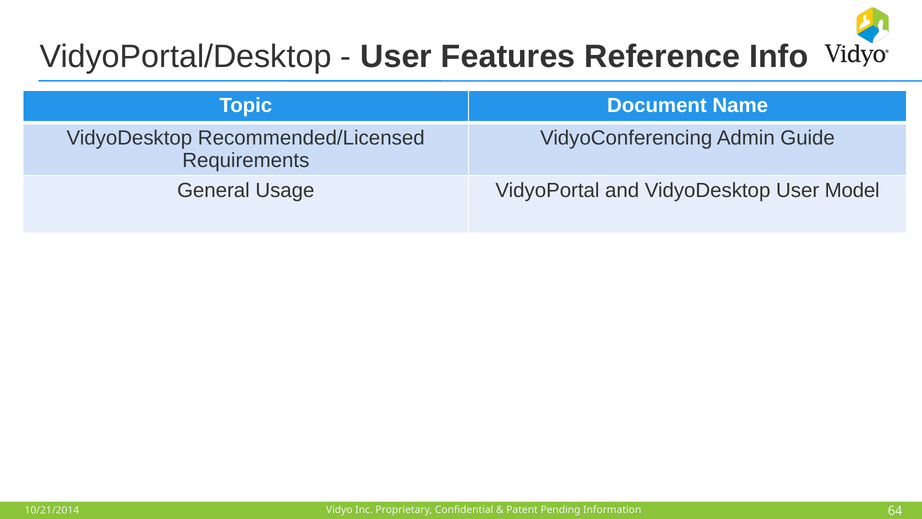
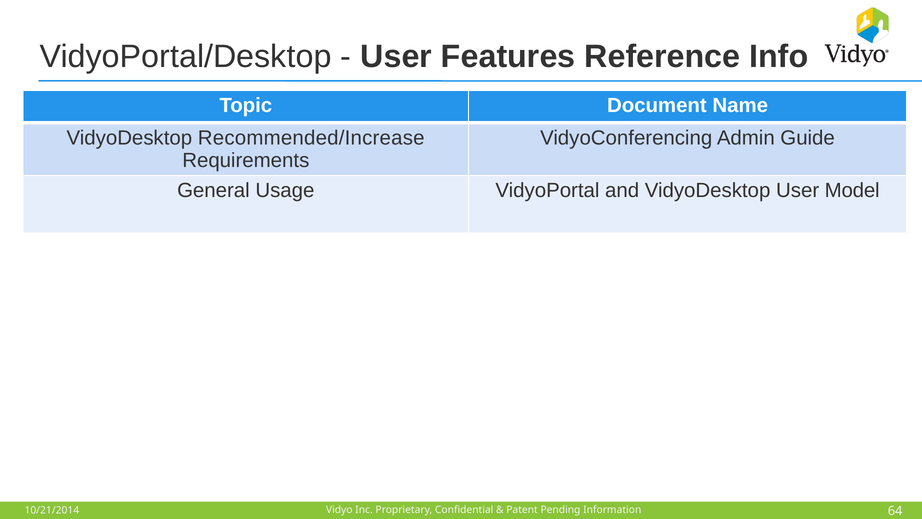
Recommended/Licensed: Recommended/Licensed -> Recommended/Increase (311, 138)
